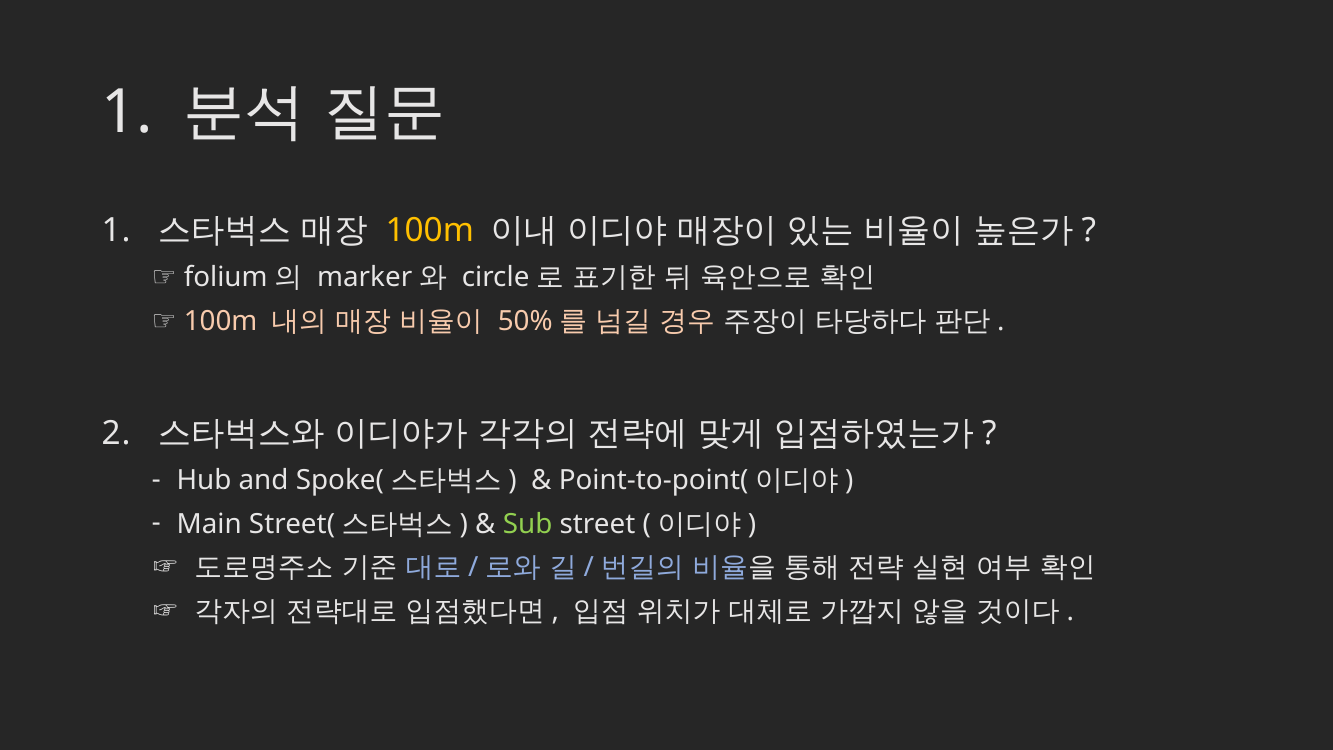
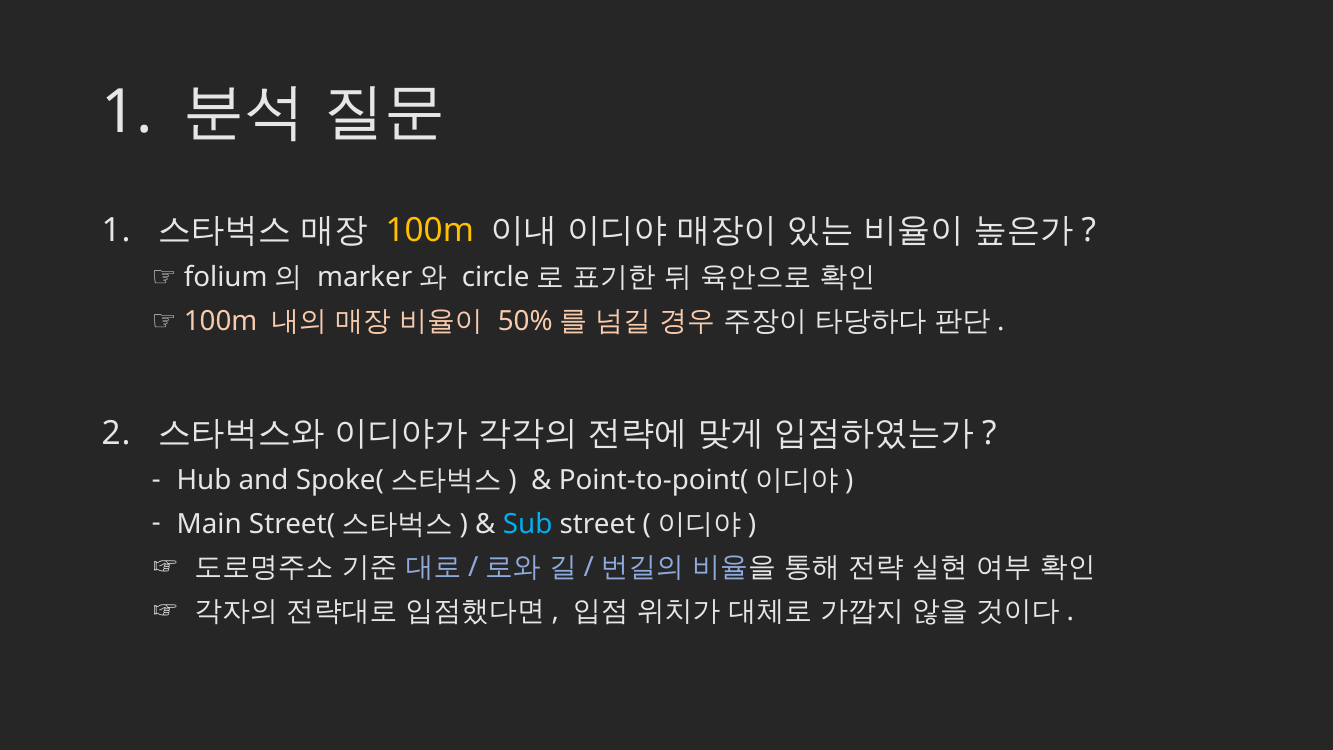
Sub colour: light green -> light blue (528, 524)
